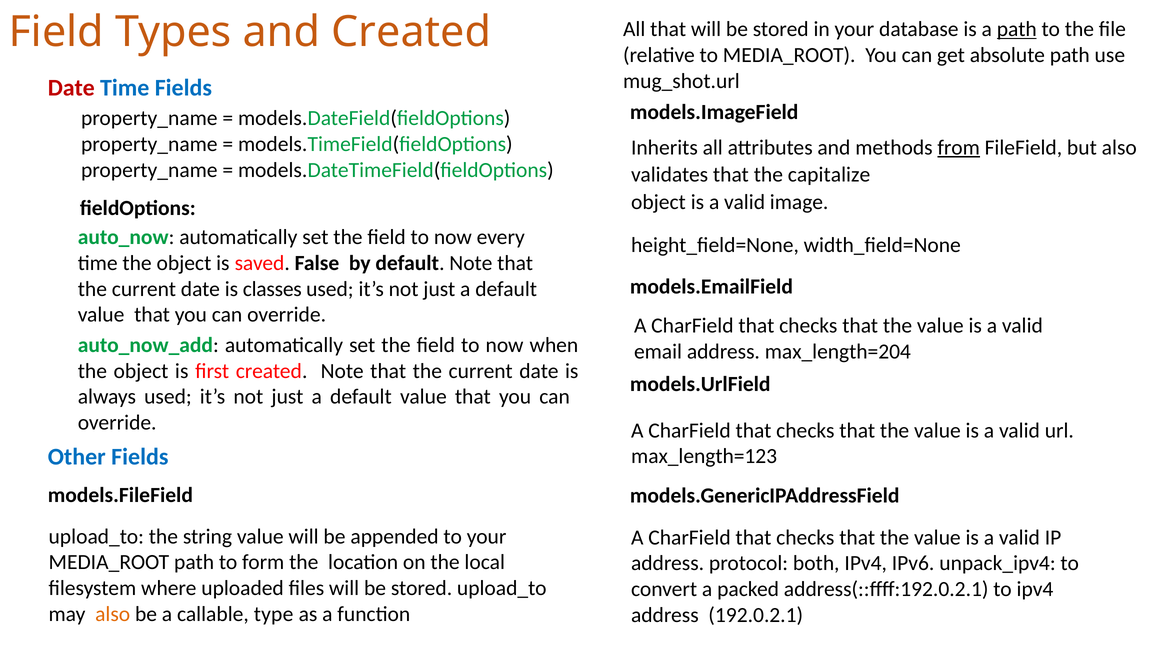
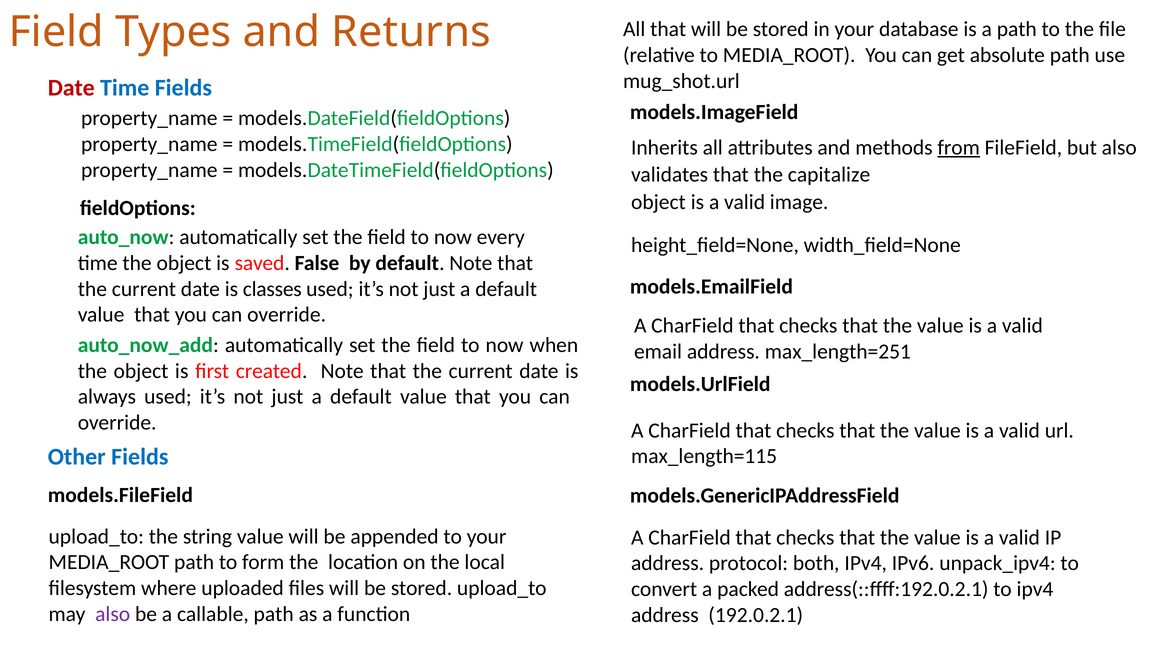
and Created: Created -> Returns (411, 32)
path underline: present -> none (1017, 29)
max_length=204: max_length=204 -> max_length=251 (838, 352)
max_length=123: max_length=123 -> max_length=115 (704, 456)
also colour: orange -> purple (113, 614)
callable type: type -> path (274, 614)
